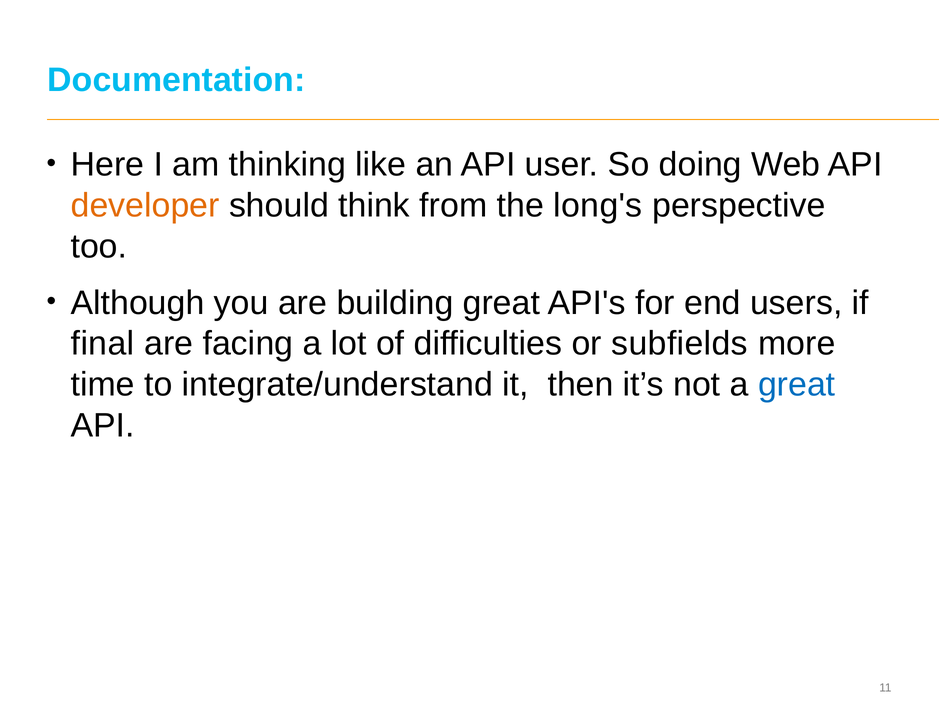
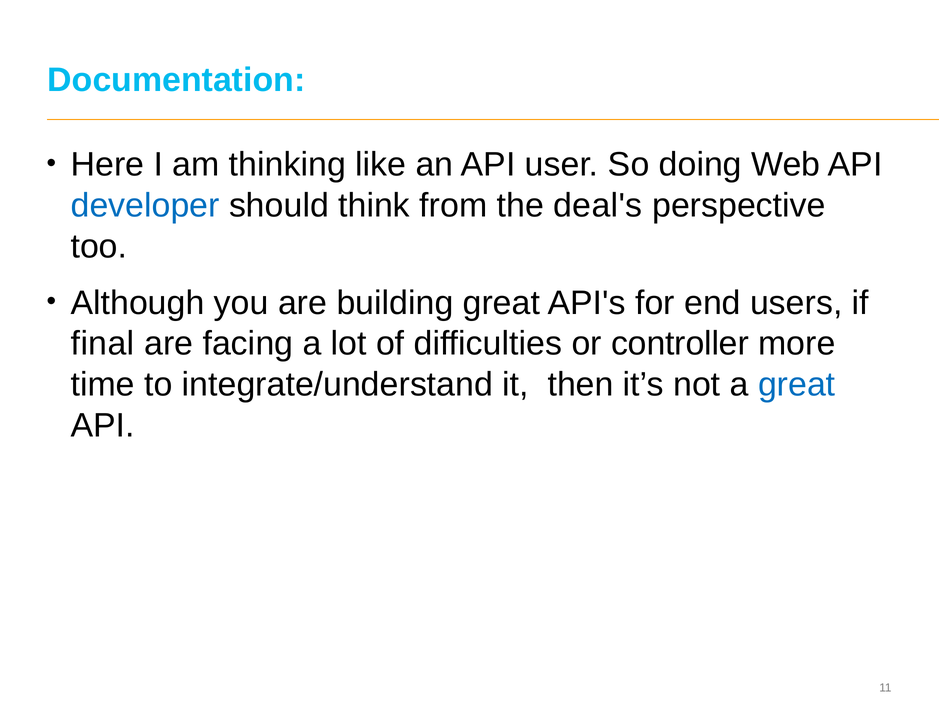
developer colour: orange -> blue (145, 205)
long's: long's -> deal's (598, 205)
subfields: subfields -> controller (680, 343)
